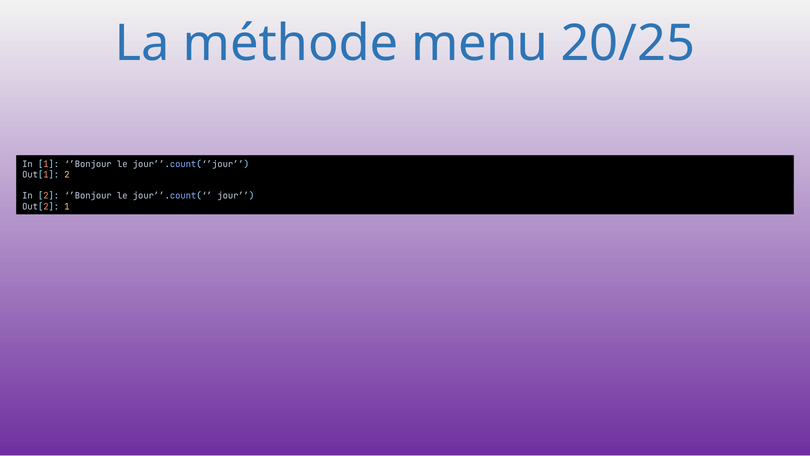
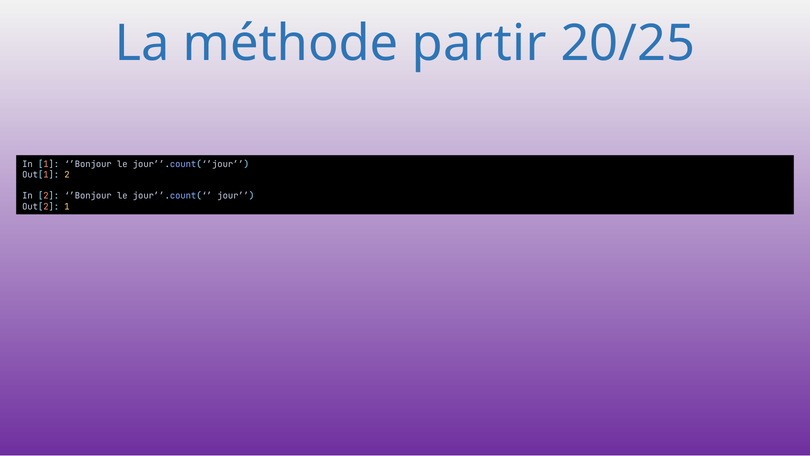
menu: menu -> partir (479, 44)
